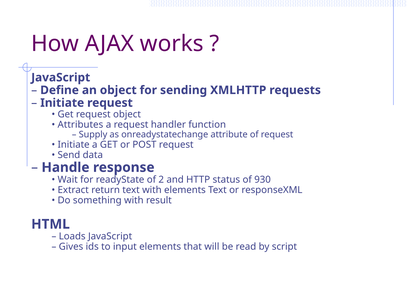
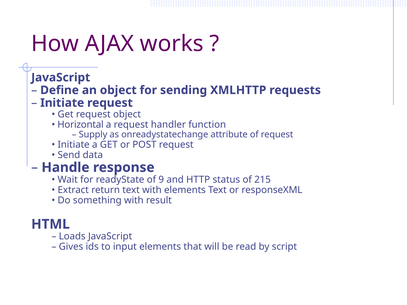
Attributes: Attributes -> Horizontal (81, 125)
2: 2 -> 9 (161, 180)
930: 930 -> 215 (263, 180)
